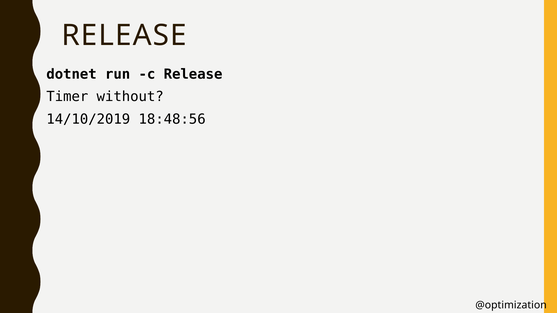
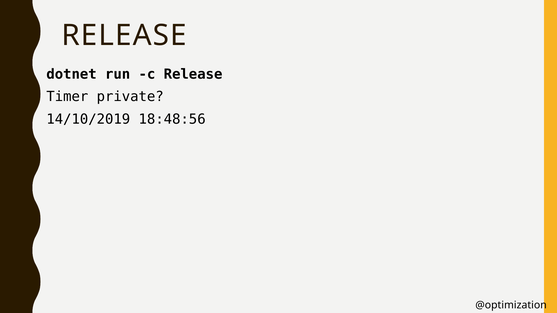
without: without -> private (130, 97)
